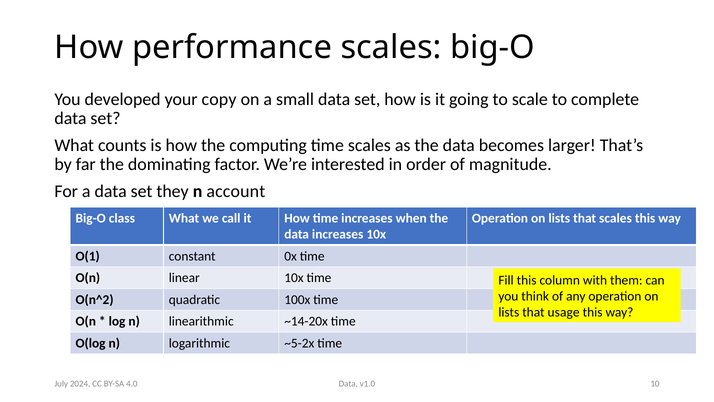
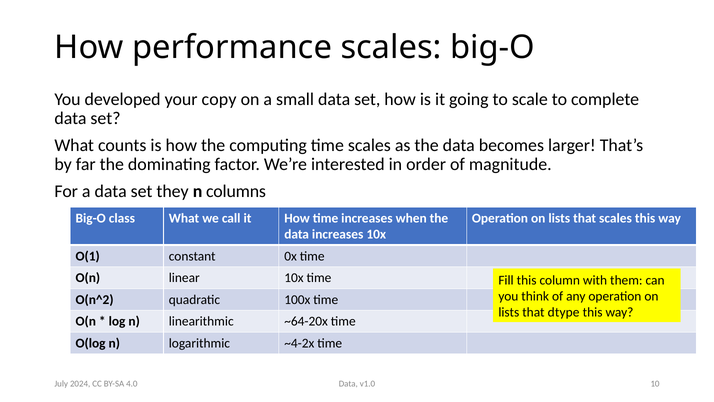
account: account -> columns (236, 191)
usage: usage -> dtype (564, 312)
~14-20x: ~14-20x -> ~64-20x (306, 321)
~5-2x: ~5-2x -> ~4-2x (299, 343)
